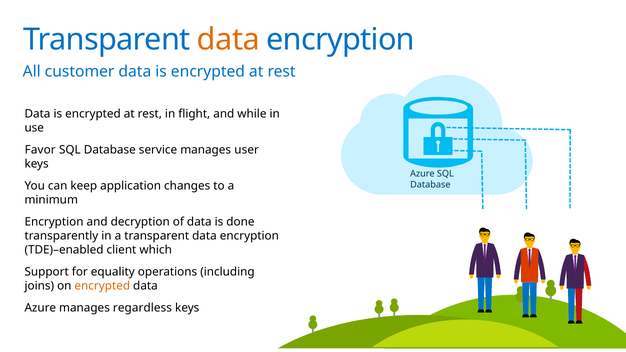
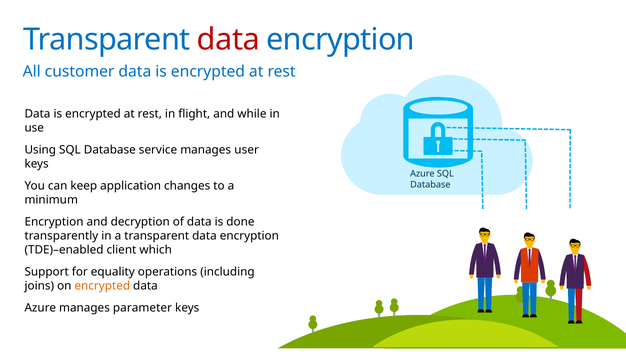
data colour: orange -> red (228, 39)
Favor: Favor -> Using (40, 150)
regardless: regardless -> parameter (142, 308)
